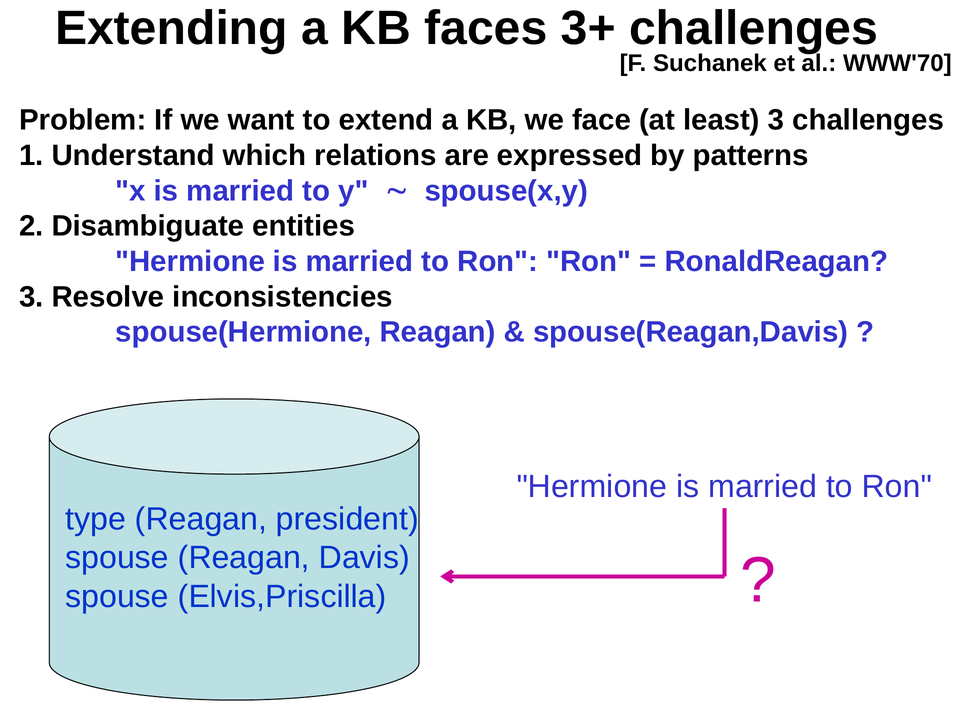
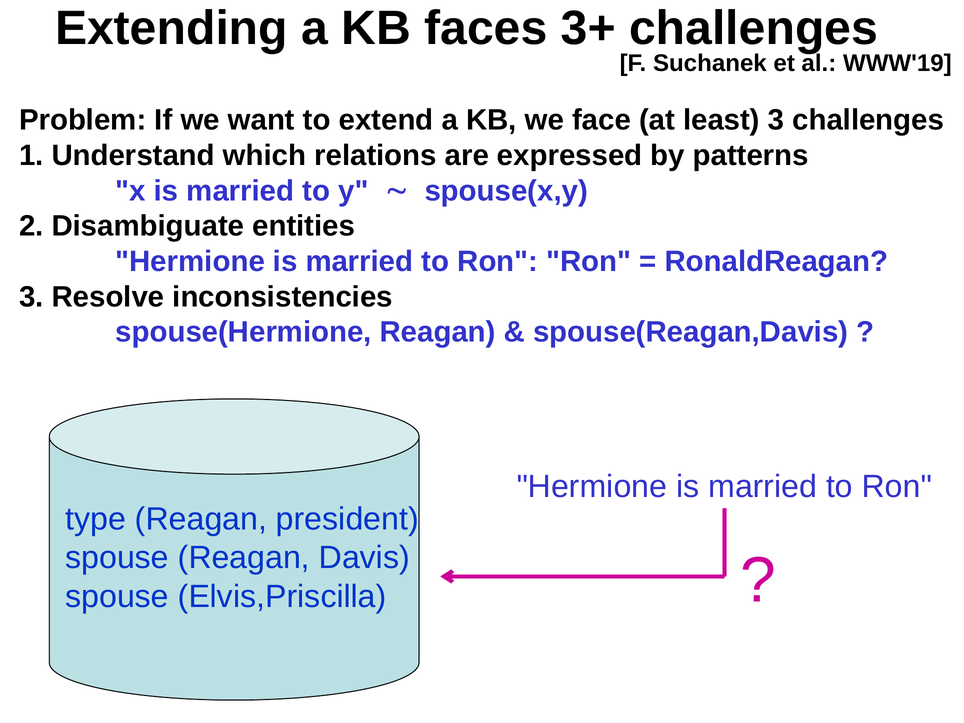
WWW'70: WWW'70 -> WWW'19 (897, 64)
